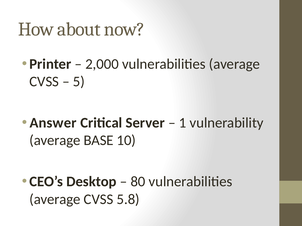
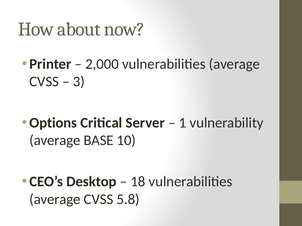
5: 5 -> 3 (79, 82)
Answer: Answer -> Options (53, 123)
80: 80 -> 18 (138, 182)
